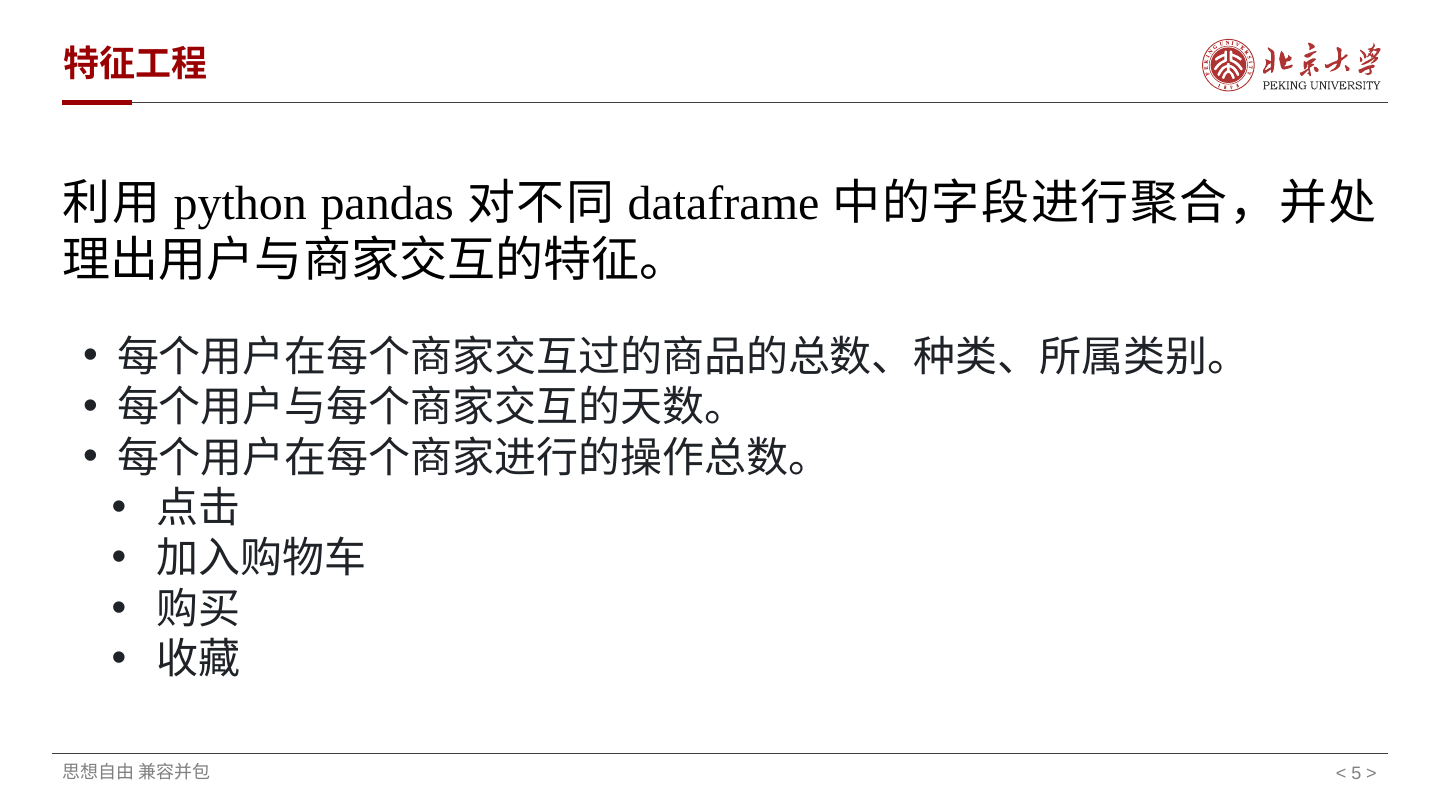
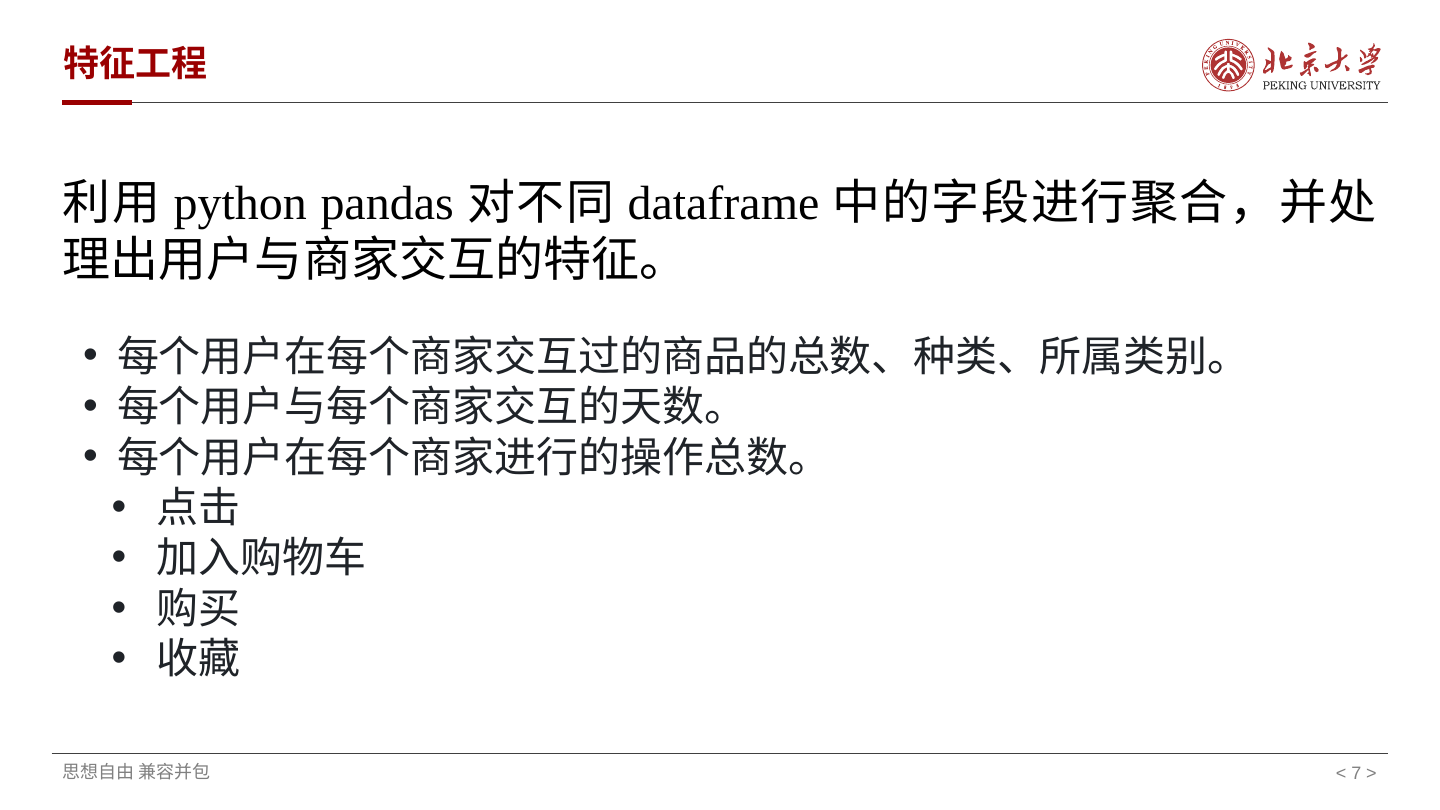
5: 5 -> 7 (1356, 774)
